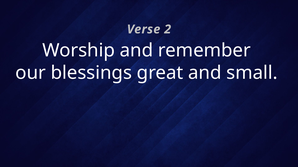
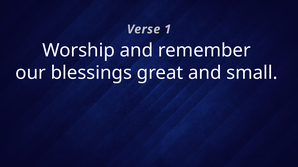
2: 2 -> 1 (168, 29)
